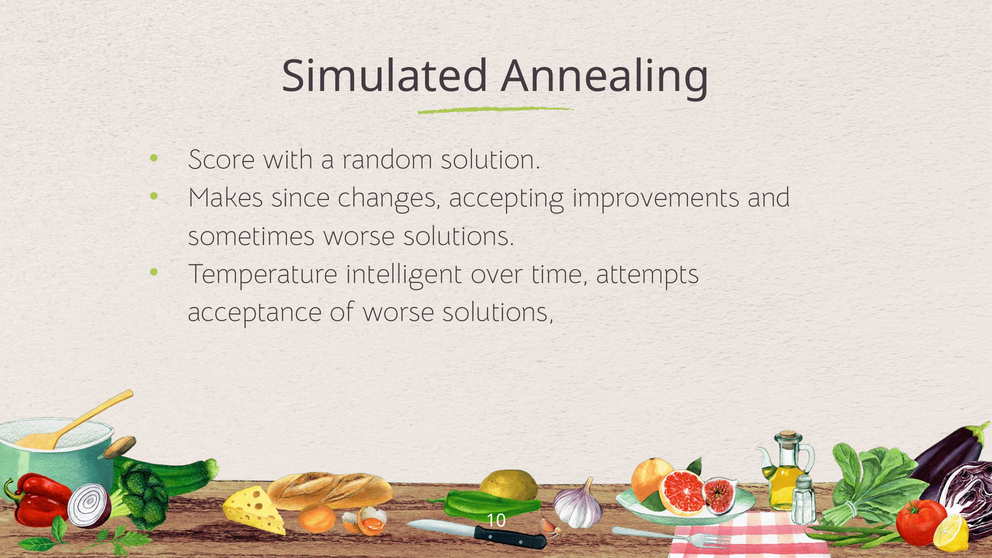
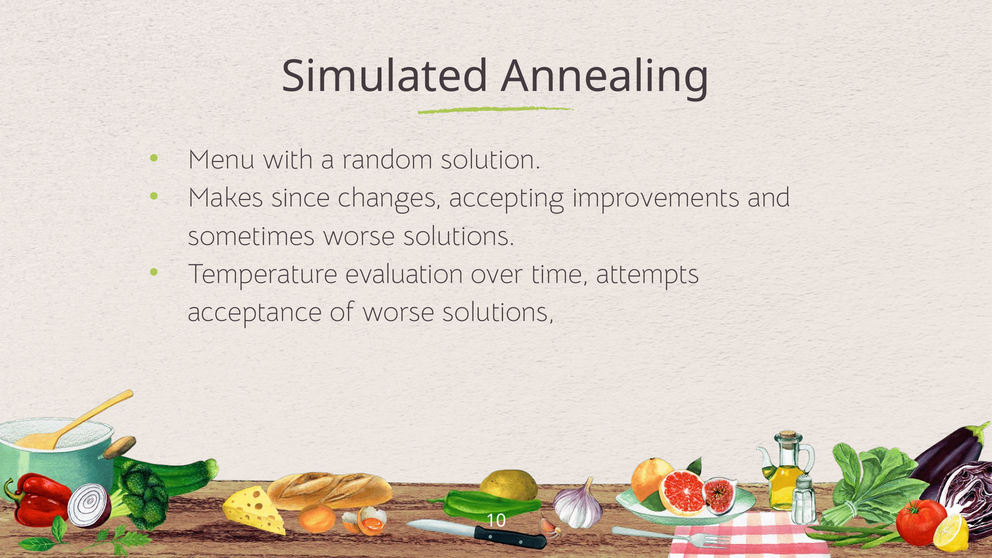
Score: Score -> Menu (221, 160)
intelligent: intelligent -> evaluation (404, 274)
